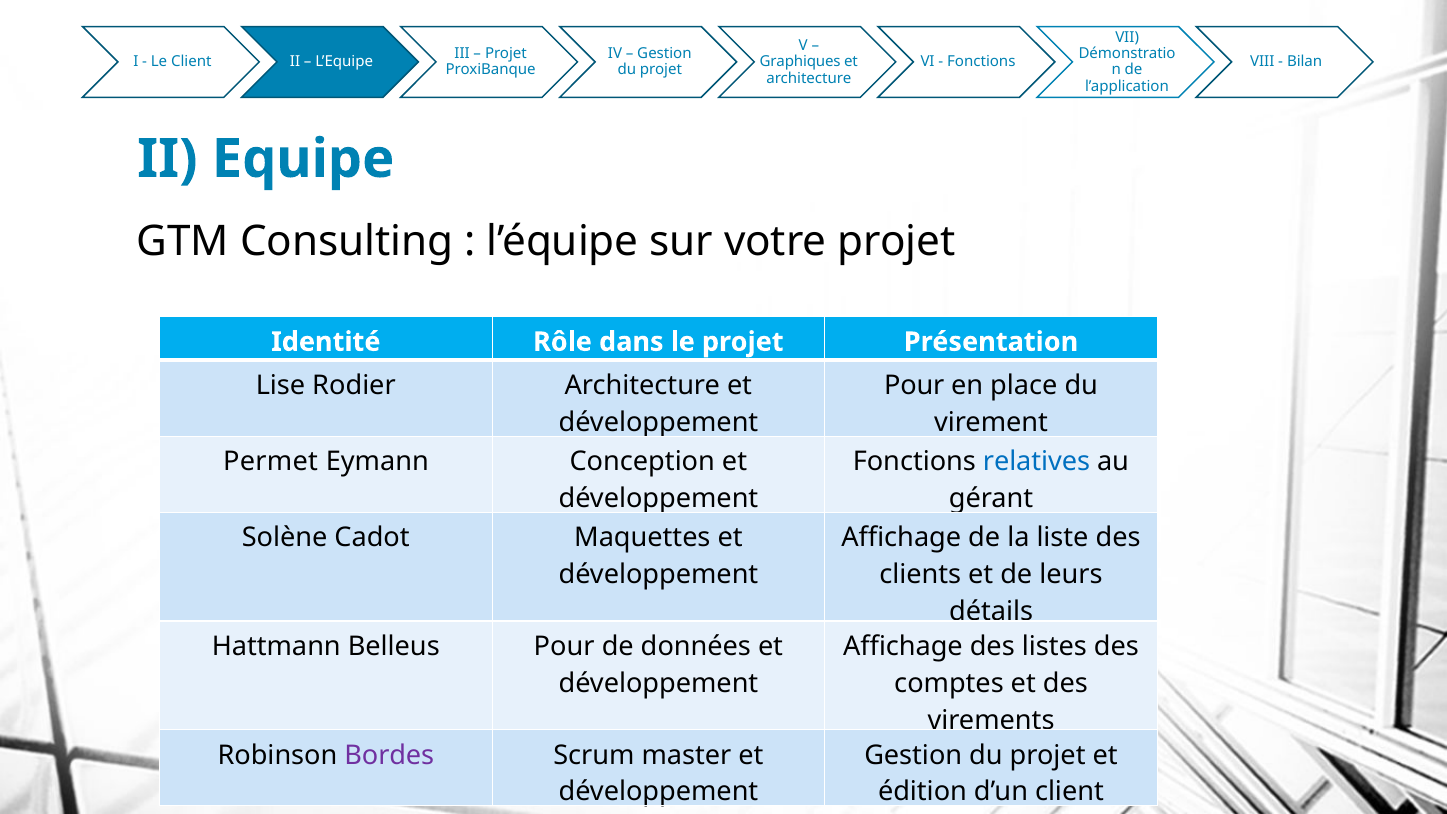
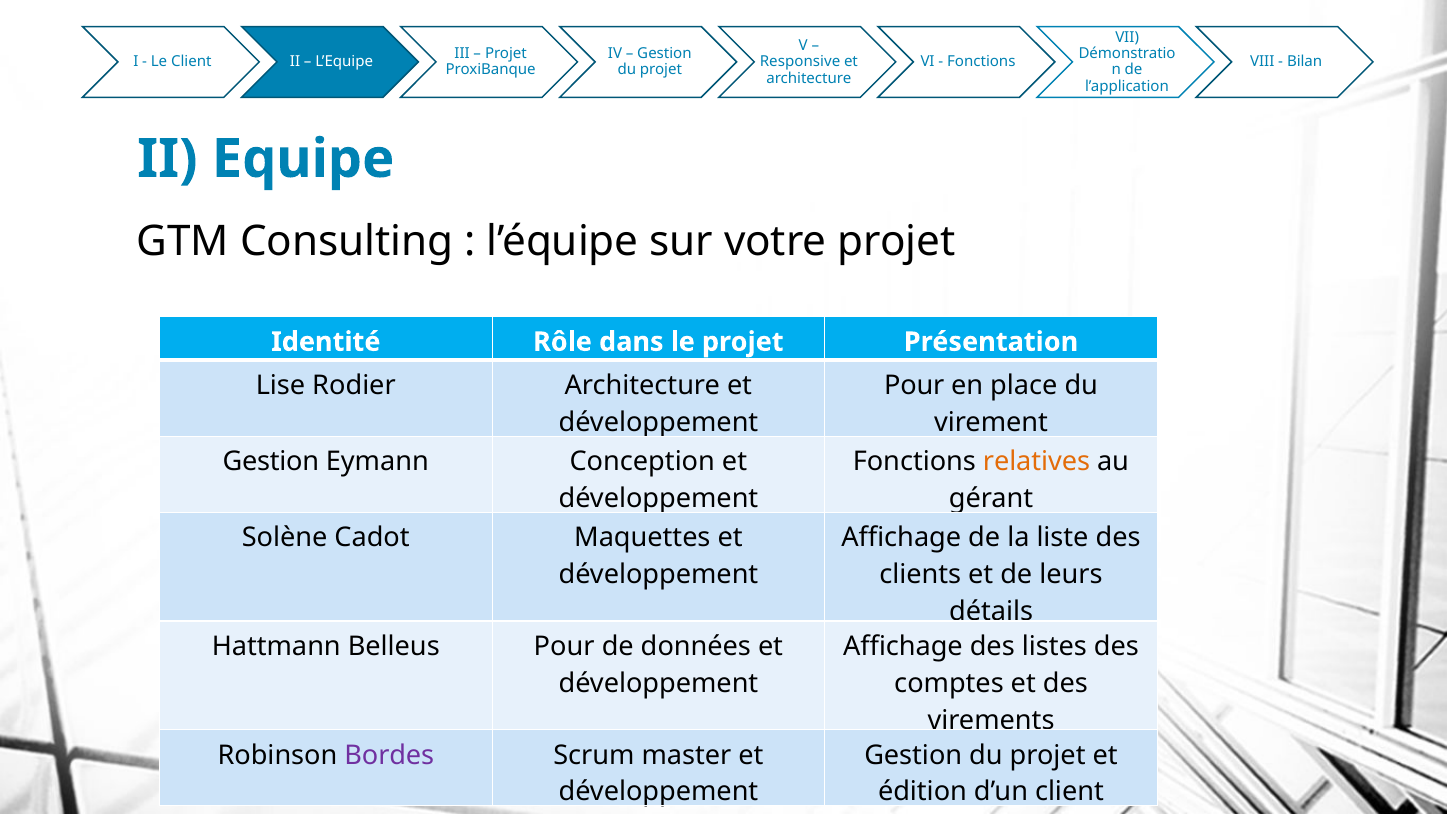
Graphiques: Graphiques -> Responsive (800, 62)
Permet: Permet -> Gestion (271, 462)
relatives colour: blue -> orange (1036, 462)
